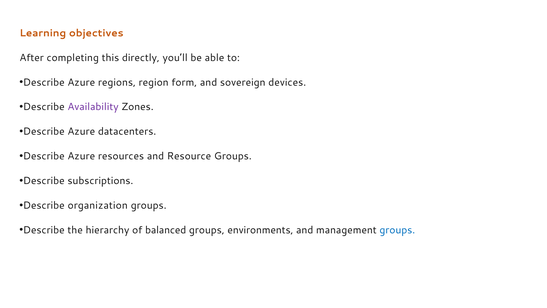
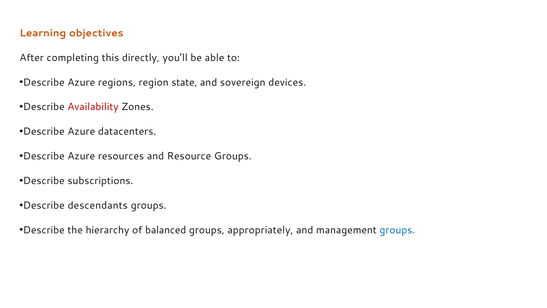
form: form -> state (184, 82)
Availability colour: purple -> red (93, 107)
organization: organization -> descendants (98, 205)
environments: environments -> appropriately (260, 230)
